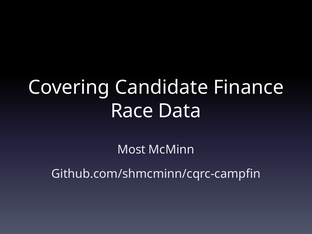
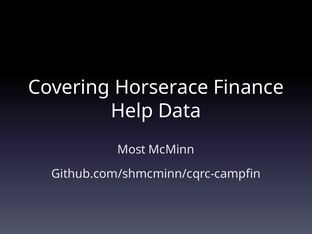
Candidate: Candidate -> Horserace (162, 88)
Race: Race -> Help (132, 111)
